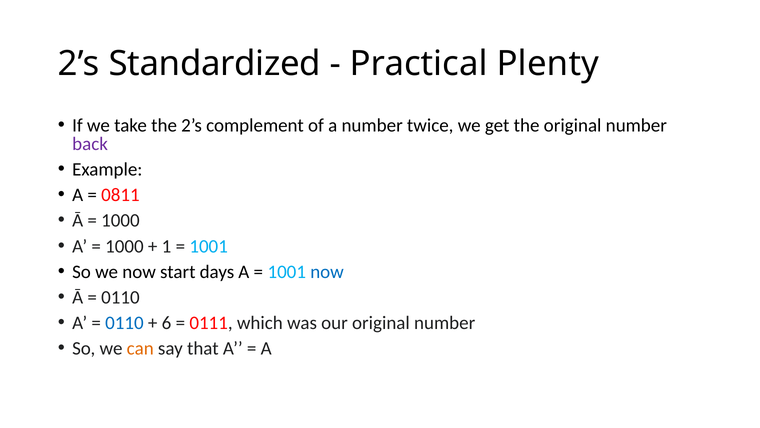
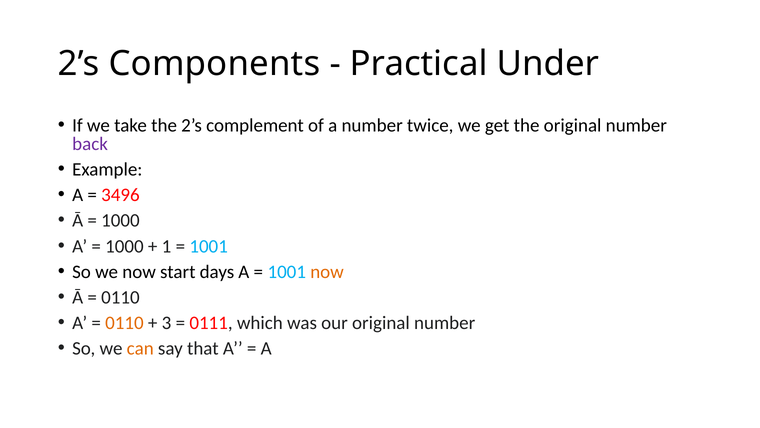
Standardized: Standardized -> Components (214, 64)
Plenty: Plenty -> Under (548, 64)
0811: 0811 -> 3496 (120, 195)
now colour: blue -> orange (327, 272)
0110 colour: blue -> orange (124, 323)
6: 6 -> 3 (167, 323)
